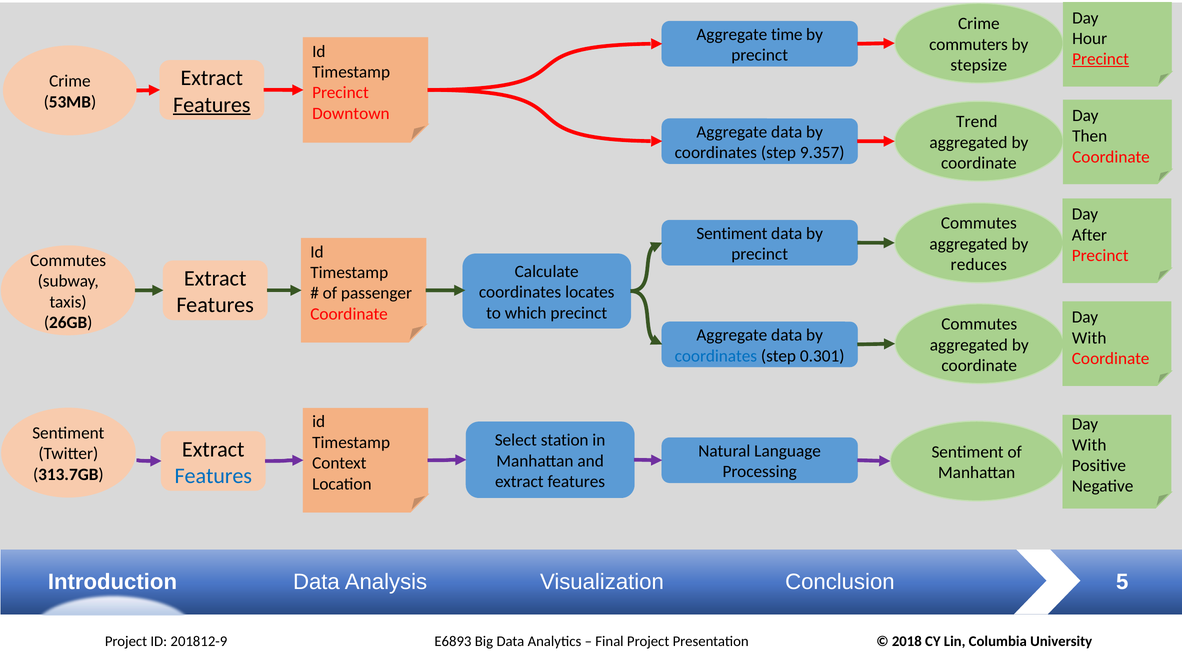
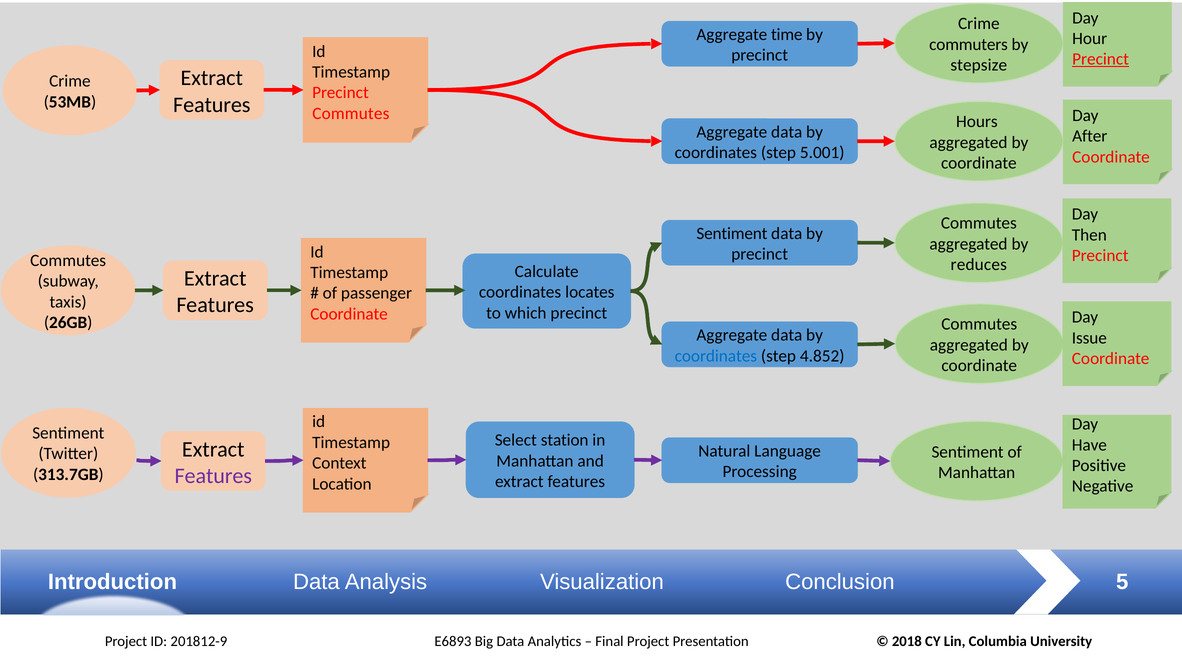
Features underline: present -> none (212, 105)
Downtown: Downtown -> Commutes (351, 113)
Trend: Trend -> Hours (977, 122)
Then: Then -> After (1090, 136)
9.357: 9.357 -> 5.001 (822, 153)
After: After -> Then (1089, 235)
With: With -> Issue (1089, 338)
0.301: 0.301 -> 4.852 (822, 356)
With: With -> Have (1089, 445)
Features colour: blue -> purple (213, 476)
